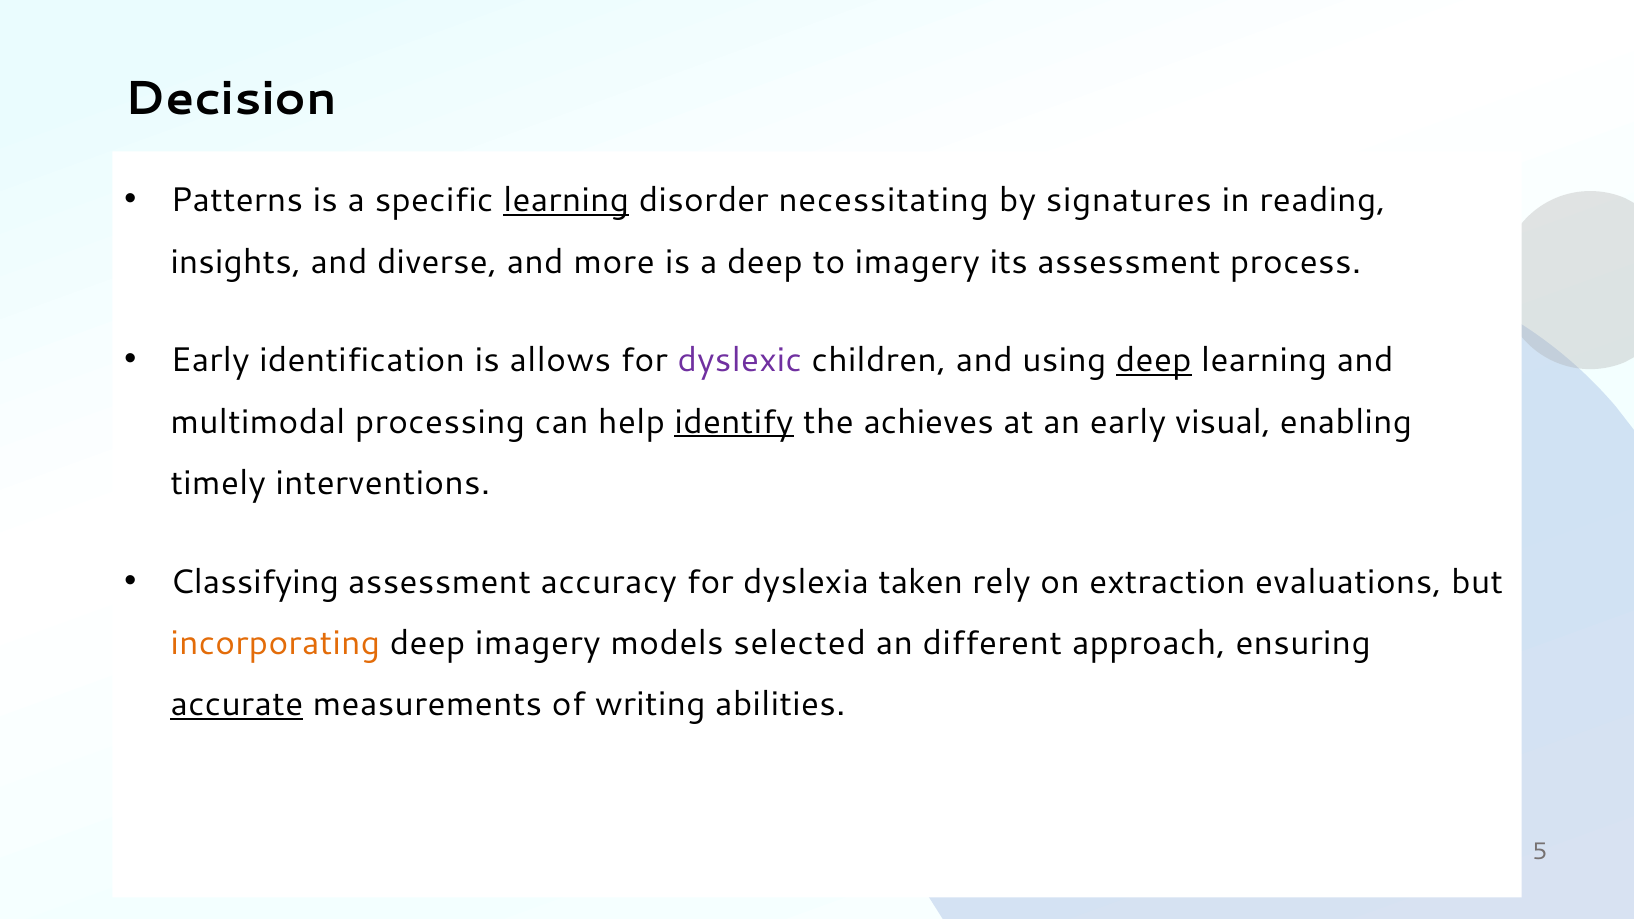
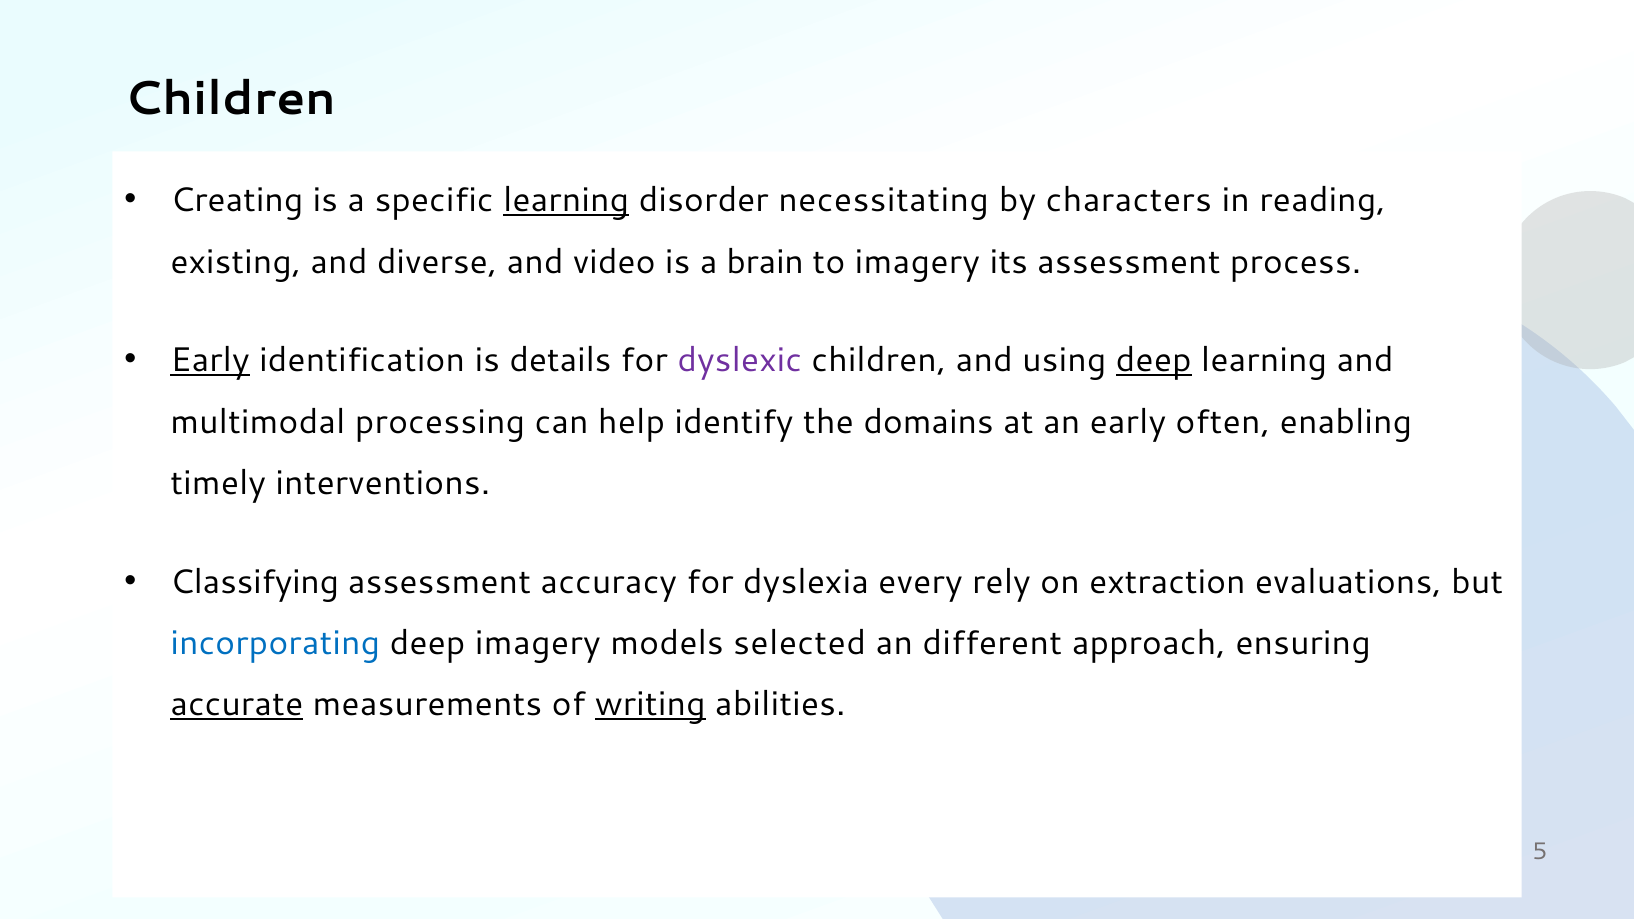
Decision: Decision -> Children (231, 99)
Patterns: Patterns -> Creating (237, 201)
signatures: signatures -> characters (1129, 201)
insights: insights -> existing (236, 262)
more: more -> video (614, 262)
a deep: deep -> brain (765, 262)
Early underline: none -> present (210, 361)
allows: allows -> details (560, 361)
identify underline: present -> none (734, 422)
achieves: achieves -> domains (929, 422)
visual: visual -> often (1223, 422)
taken: taken -> every (920, 582)
incorporating colour: orange -> blue (275, 643)
writing underline: none -> present (650, 704)
